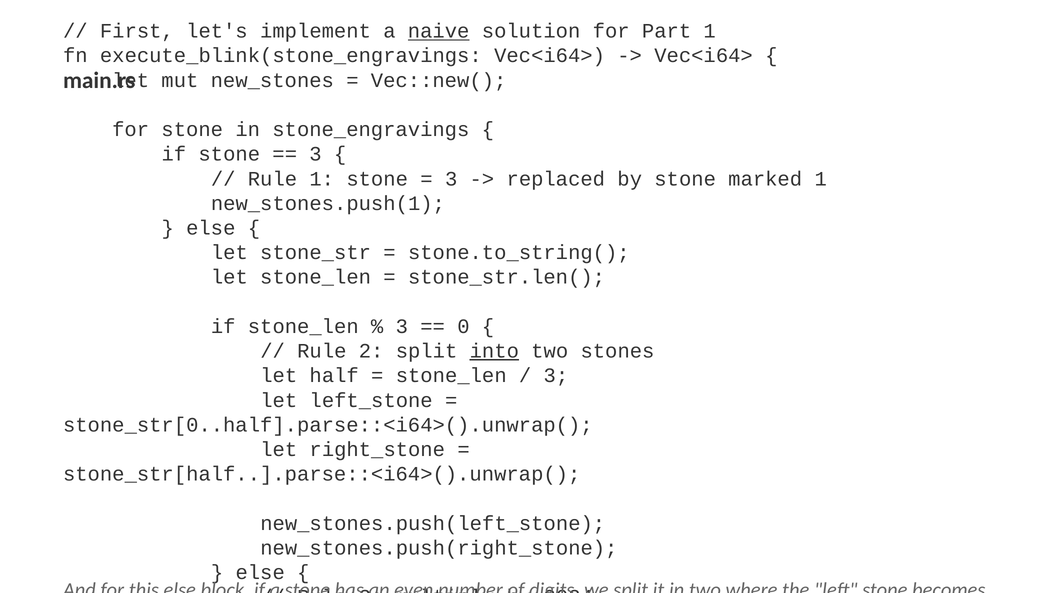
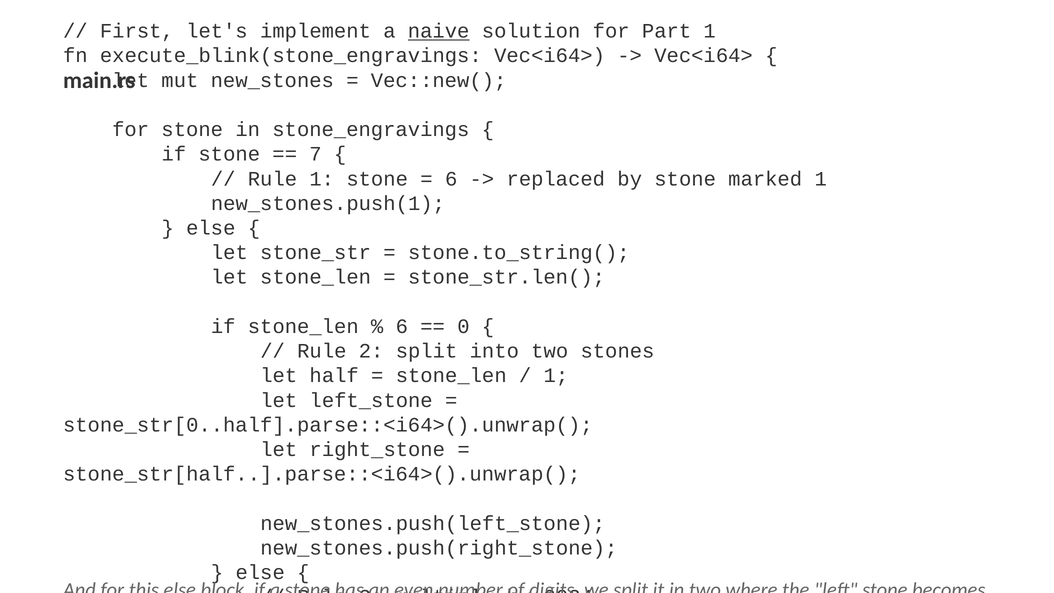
3: 3 -> 7 (315, 154)
3: 3 -> 6 (451, 179)
3: 3 -> 6 (402, 326)
into underline: present -> none (494, 351)
3: 3 -> 1 (556, 376)
